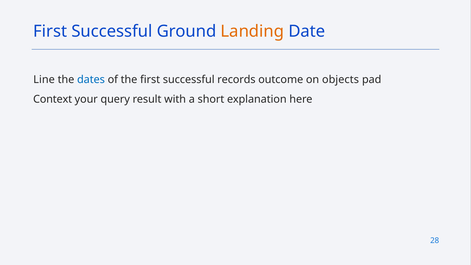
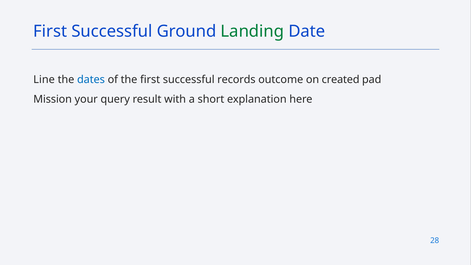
Landing colour: orange -> green (252, 31)
objects: objects -> created (341, 80)
Context: Context -> Mission (53, 99)
